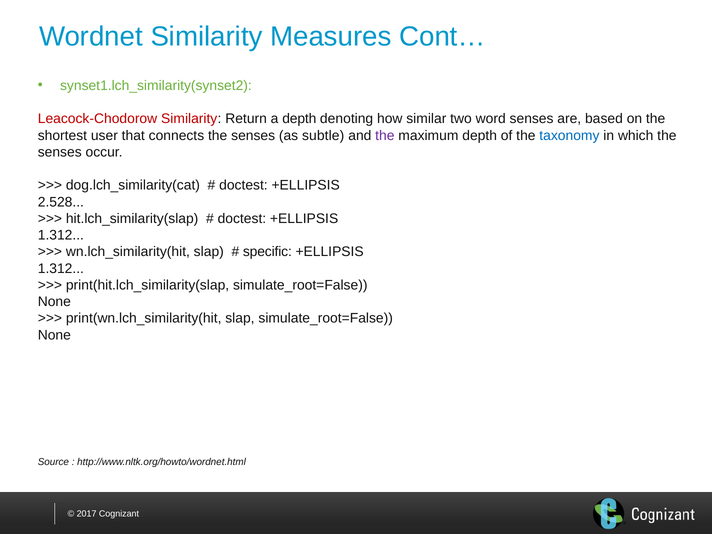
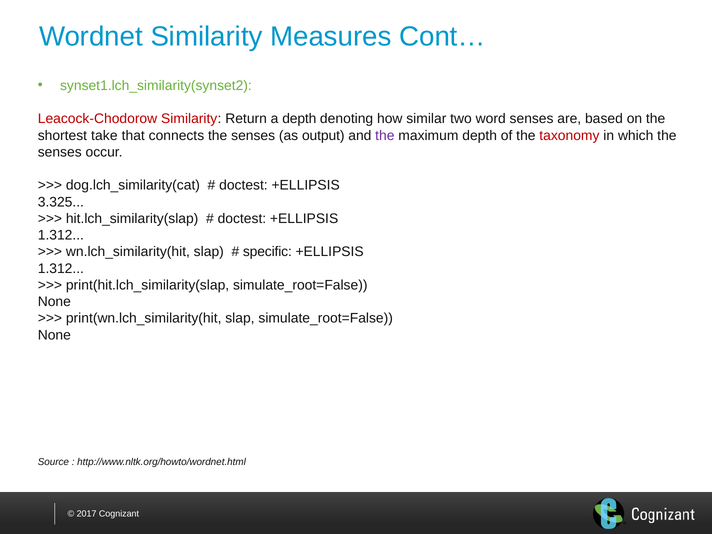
user: user -> take (104, 135)
subtle: subtle -> output (323, 135)
taxonomy colour: blue -> red (569, 135)
2.528: 2.528 -> 3.325 (61, 202)
